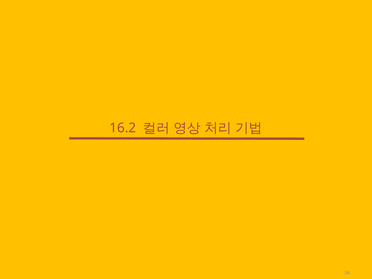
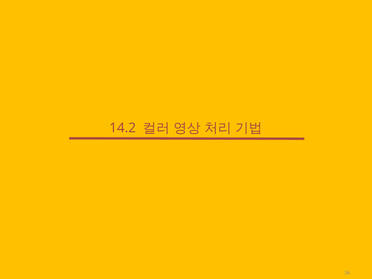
16.2: 16.2 -> 14.2 (123, 128)
